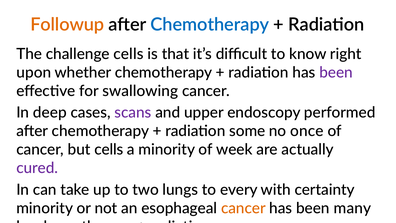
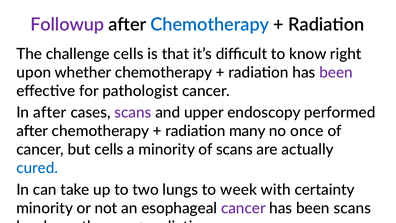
Followup colour: orange -> purple (67, 25)
swallowing: swallowing -> pathologist (140, 91)
In deep: deep -> after (50, 112)
some: some -> many (247, 131)
of week: week -> scans (234, 149)
cured colour: purple -> blue (37, 168)
every: every -> week (239, 190)
cancer colour: orange -> purple (243, 208)
been many: many -> scans (352, 208)
